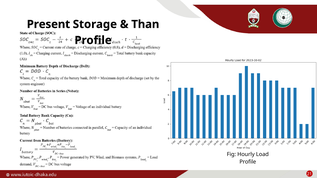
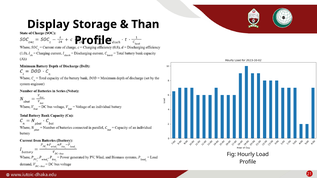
Present: Present -> Display (48, 24)
